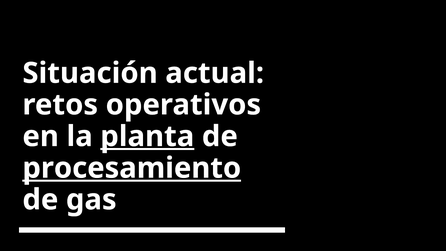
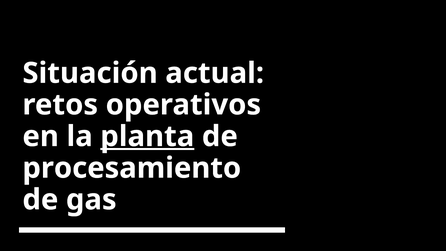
procesamiento underline: present -> none (132, 168)
